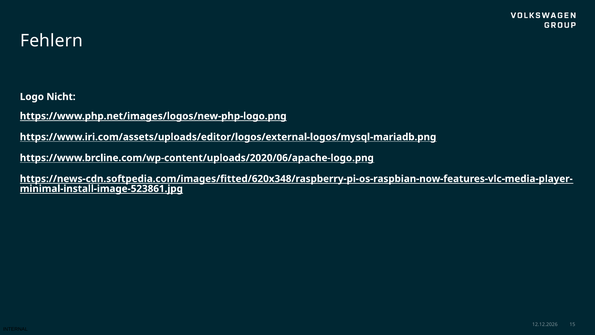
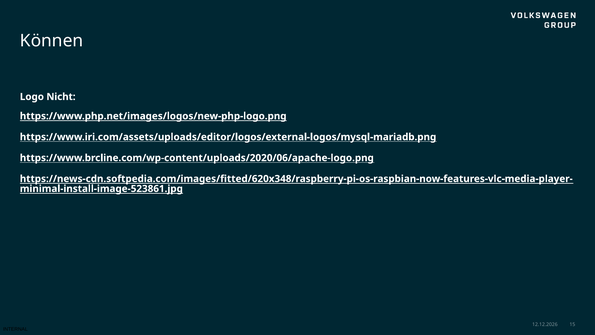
Fehlern: Fehlern -> Können (52, 41)
